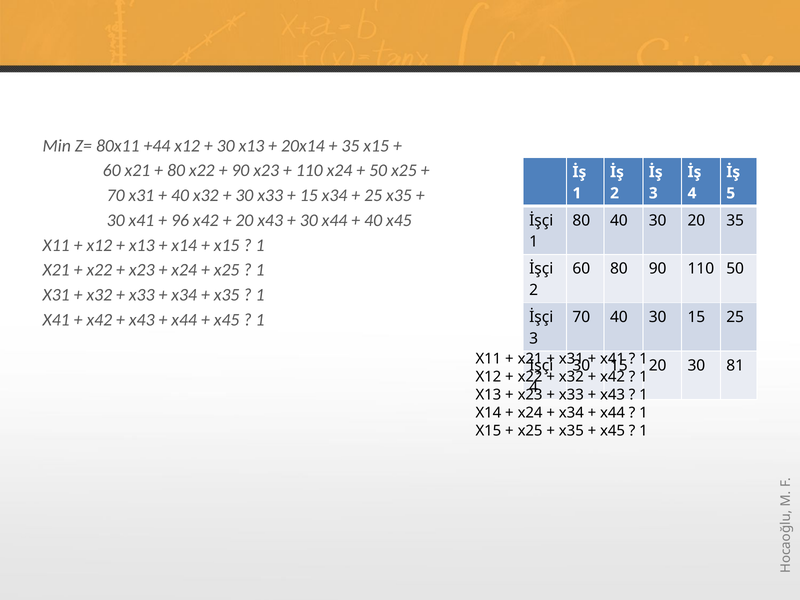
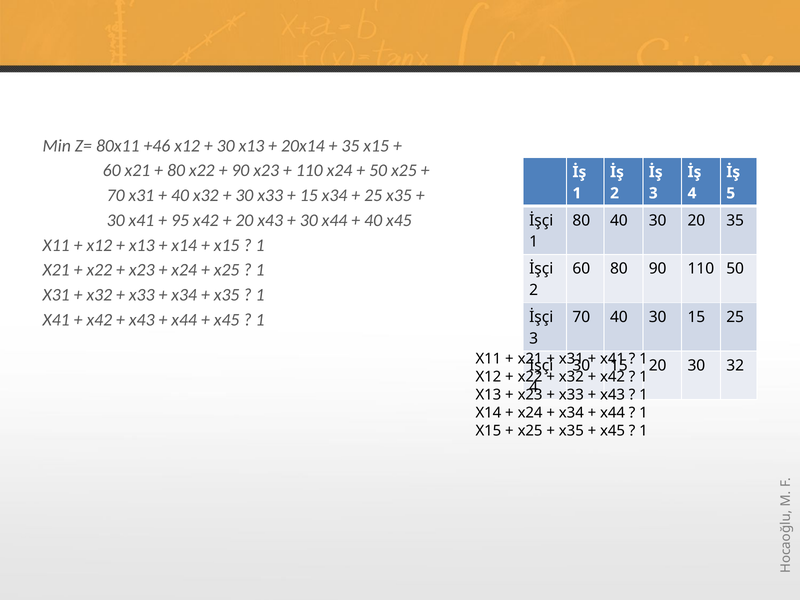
+44: +44 -> +46 (157, 146)
96: 96 -> 95 (180, 220)
81: 81 -> 32 (735, 366)
